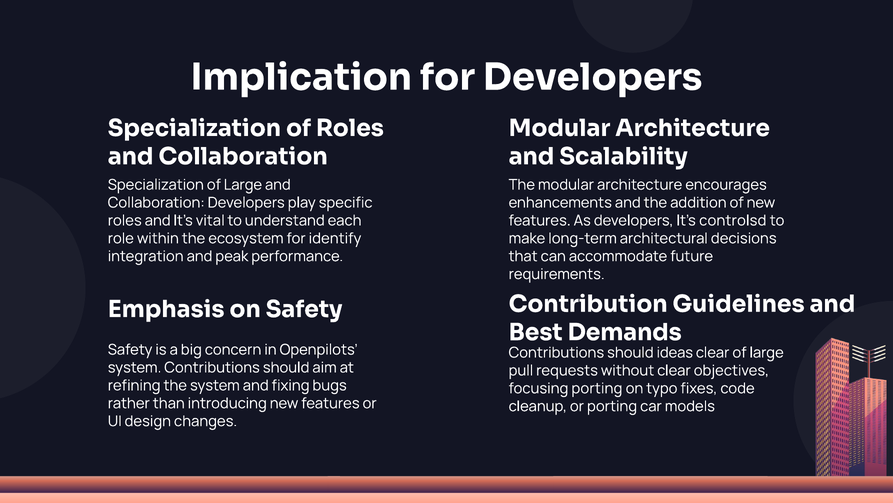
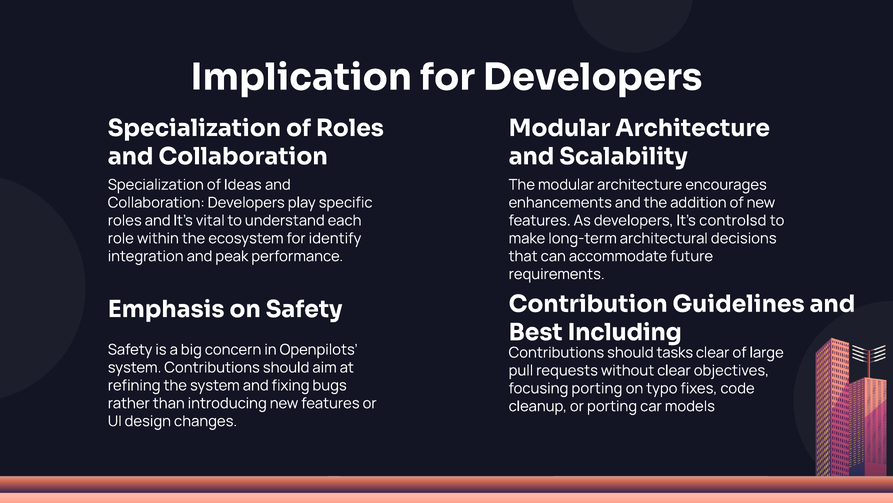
Specialization of Large: Large -> Ideas (243, 185)
Demands: Demands -> Including (625, 332)
ideas: ideas -> tasks (675, 352)
